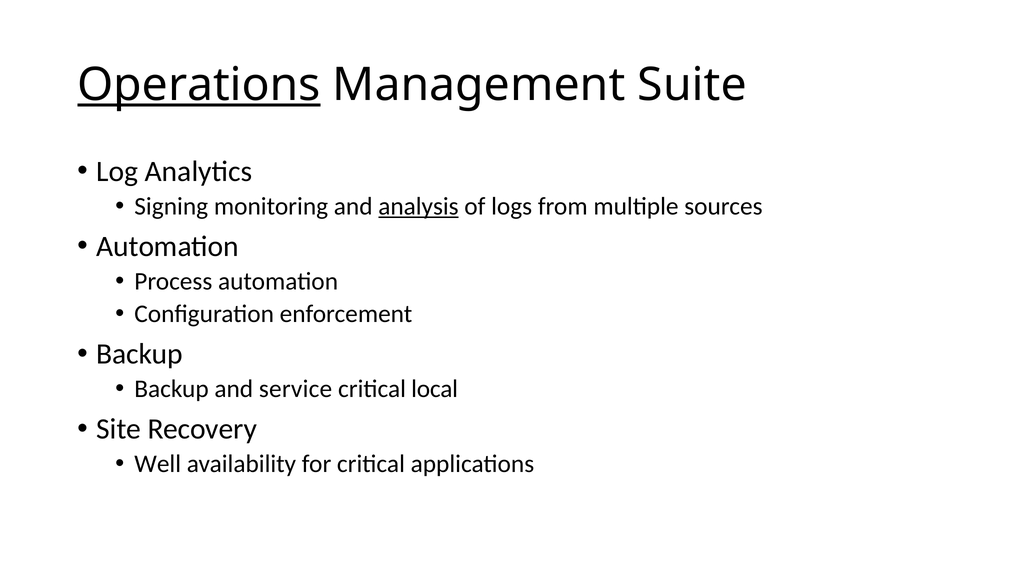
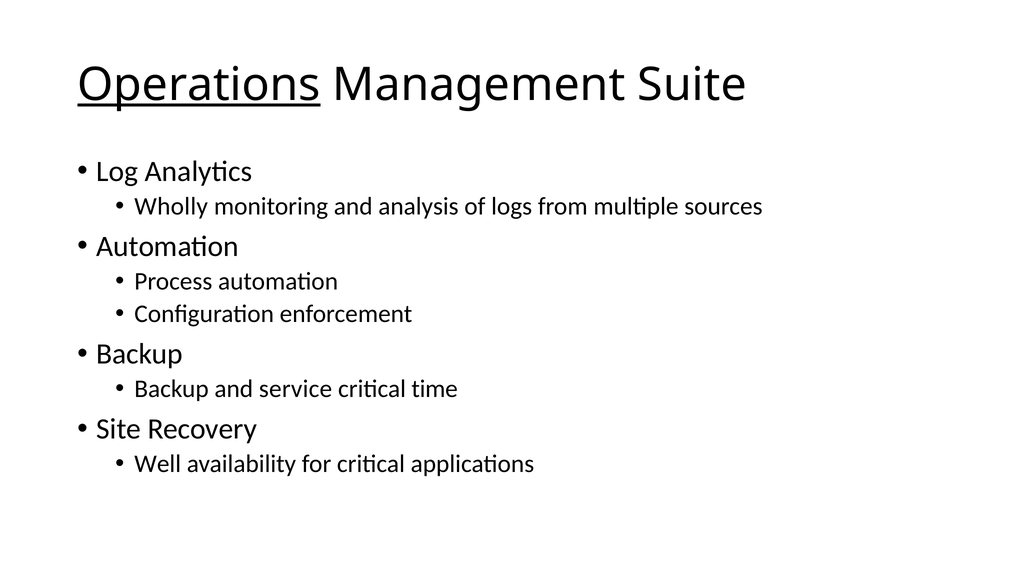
Signing: Signing -> Wholly (171, 206)
analysis underline: present -> none (418, 206)
local: local -> time (435, 389)
